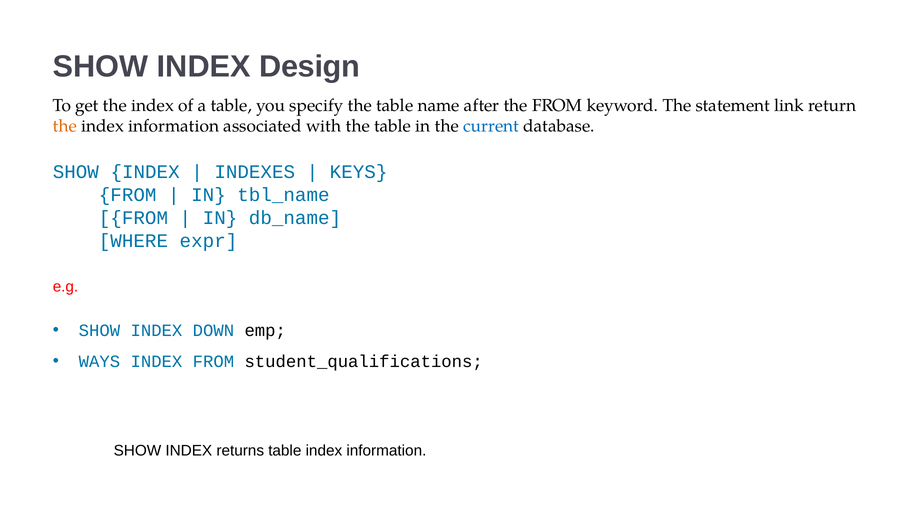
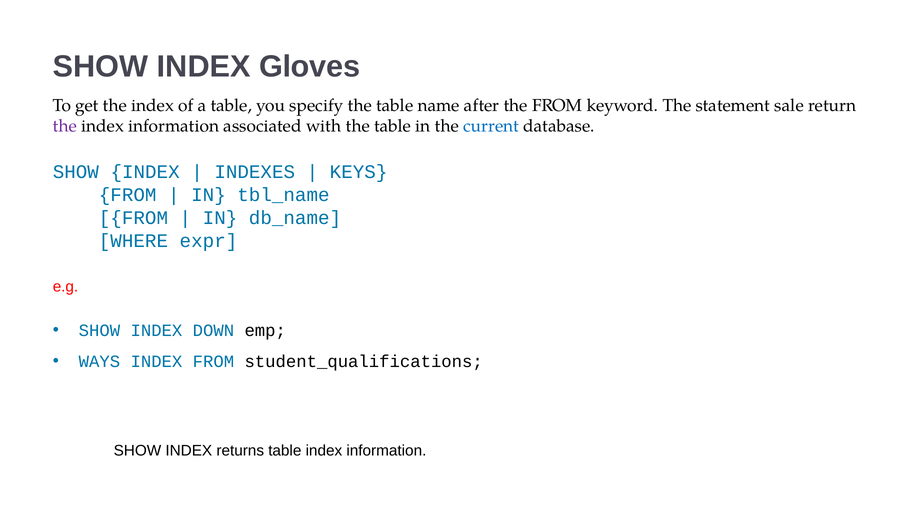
Design: Design -> Gloves (310, 67)
link: link -> sale (789, 105)
the colour: orange -> purple (65, 126)
